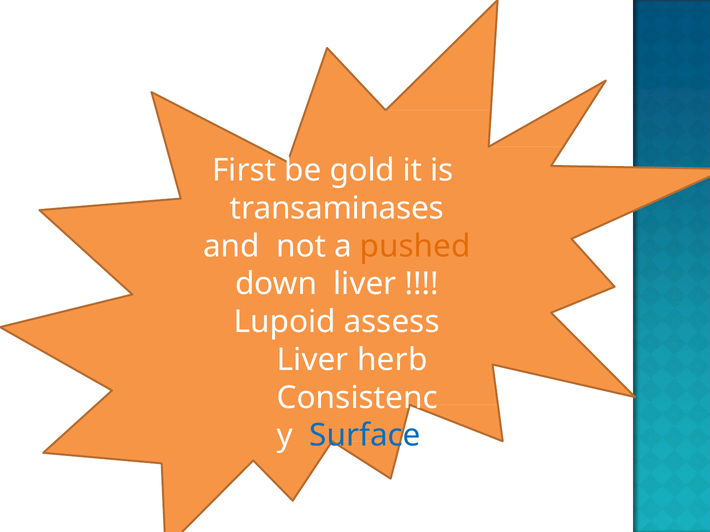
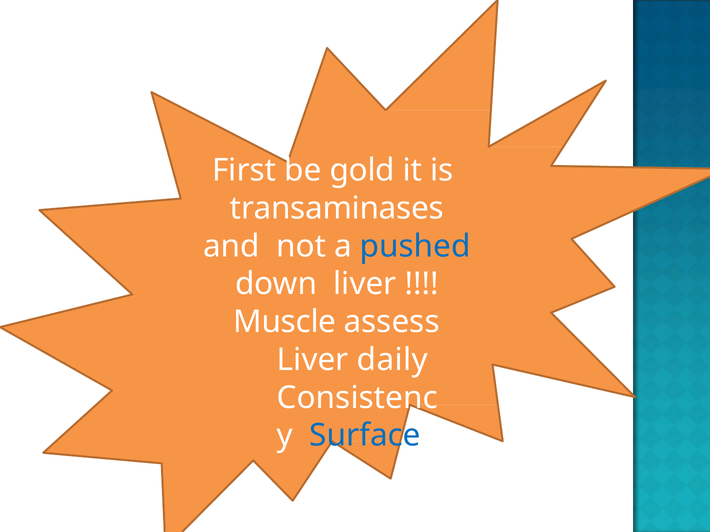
pushed colour: orange -> blue (415, 246)
Lupoid: Lupoid -> Muscle (285, 322)
herb: herb -> daily (392, 360)
